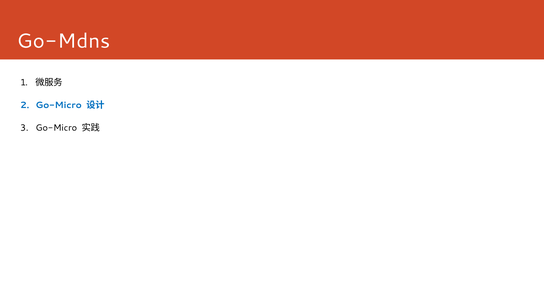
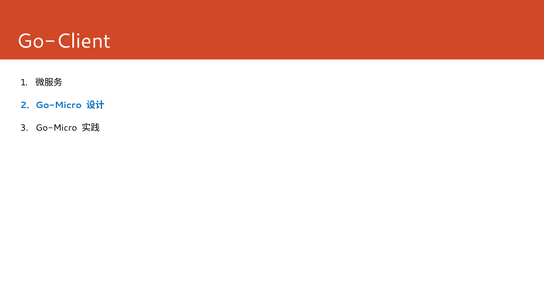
Go-Mdns: Go-Mdns -> Go-Client (64, 41)
